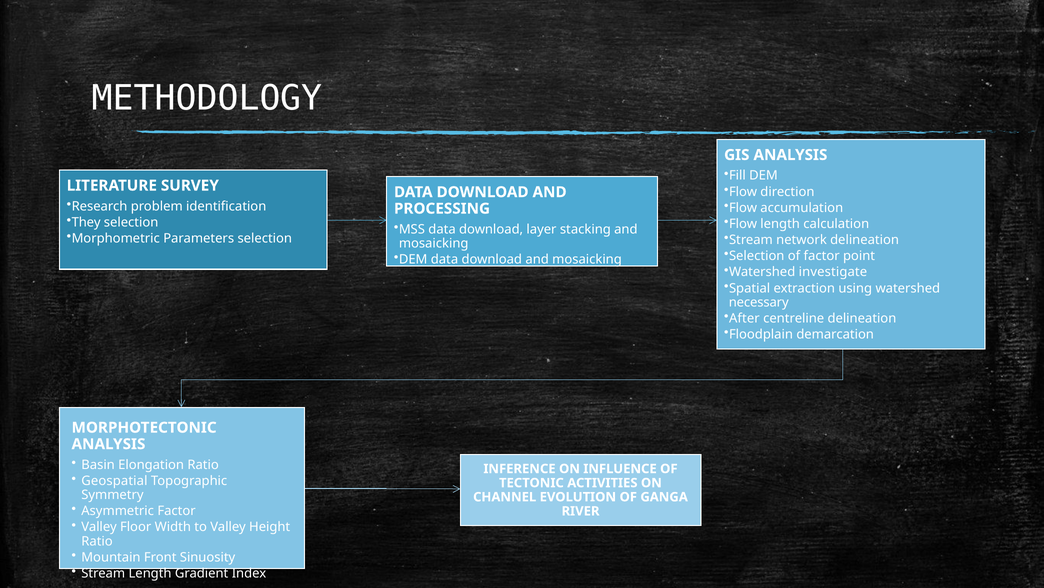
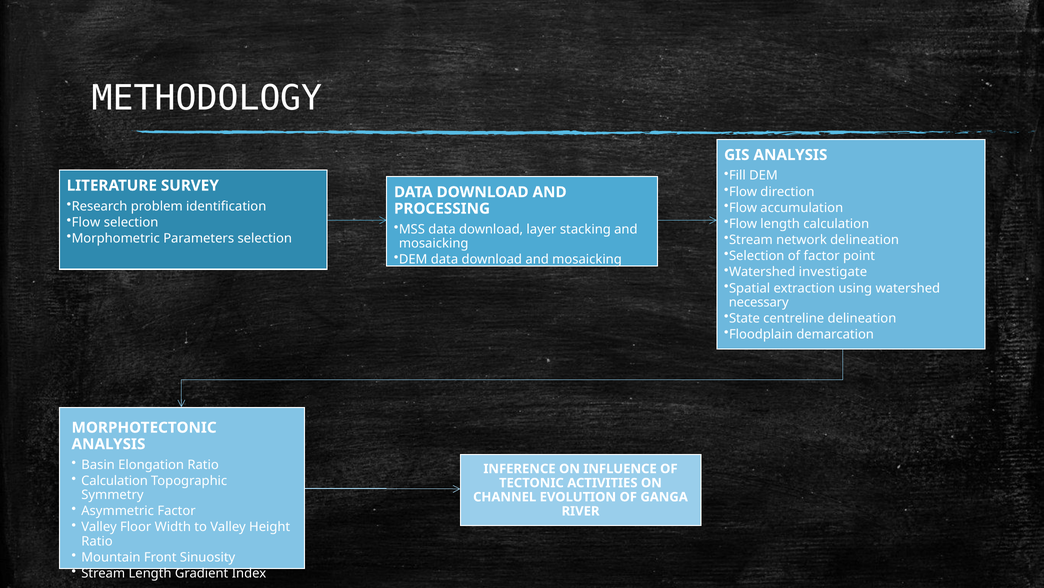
They: They -> Flow (86, 222)
After: After -> State (744, 318)
Geospatial: Geospatial -> Calculation (115, 480)
